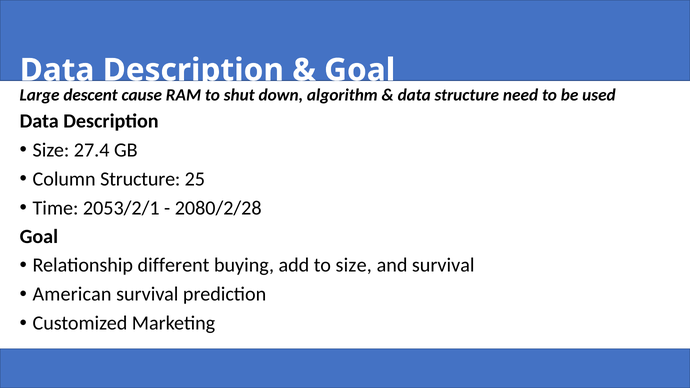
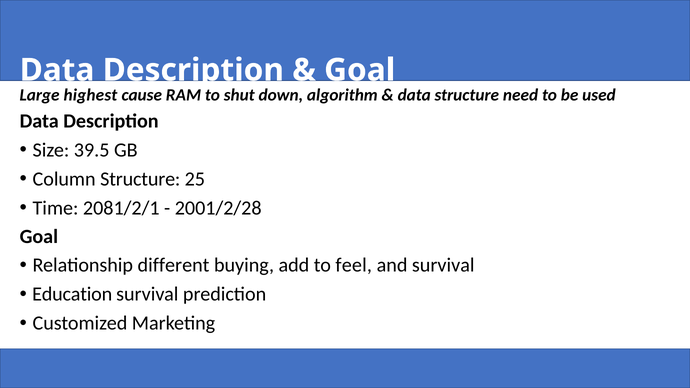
descent: descent -> highest (90, 95)
27.4: 27.4 -> 39.5 (92, 150)
2053/2/1: 2053/2/1 -> 2081/2/1 (121, 208)
2080/2/28: 2080/2/28 -> 2001/2/28 (218, 208)
to size: size -> feel (354, 265)
American: American -> Education (72, 294)
